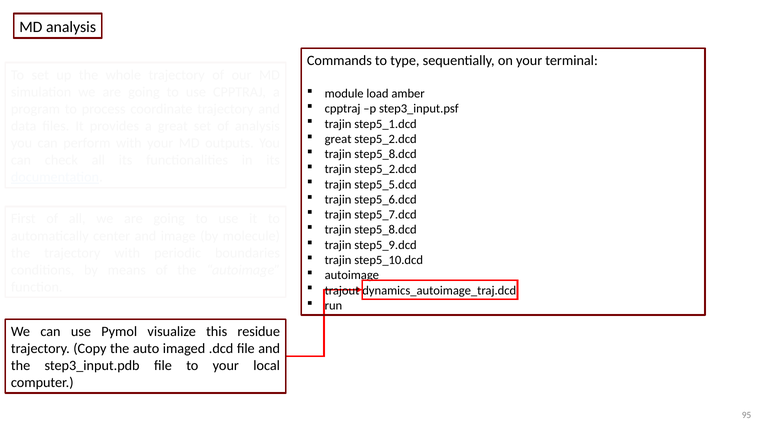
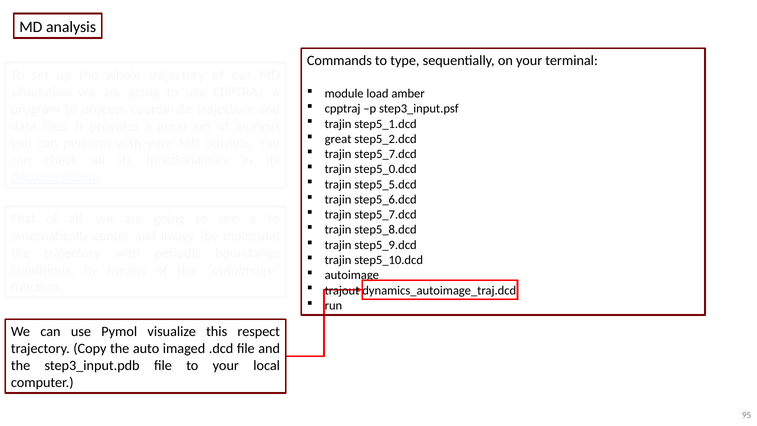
step5_8.dcd: step5_8.dcd -> step5_7.dcd (386, 154)
trajin step5_2.dcd: step5_2.dcd -> step5_0.dcd (386, 169)
residue: residue -> respect (259, 331)
